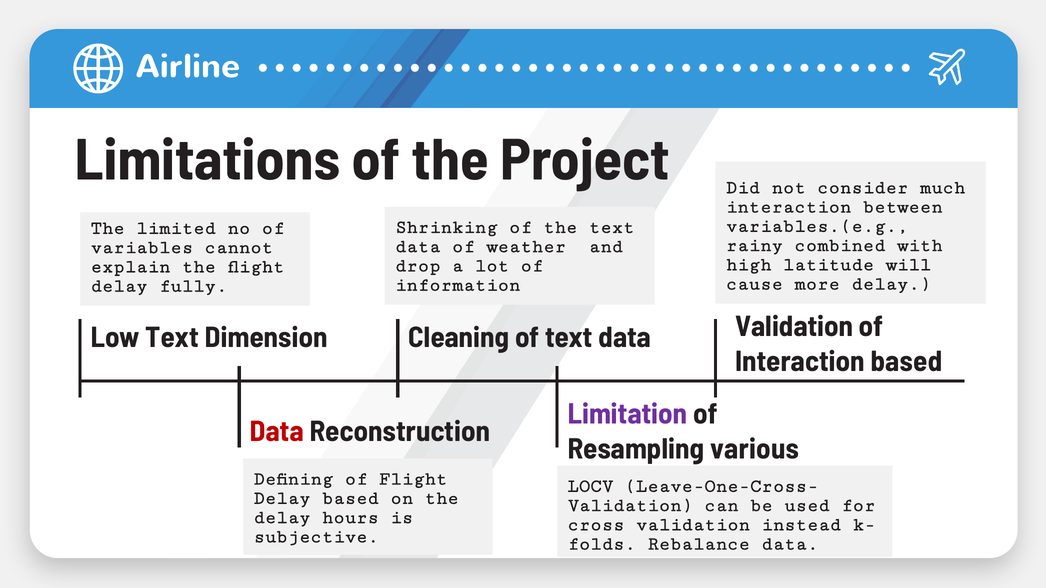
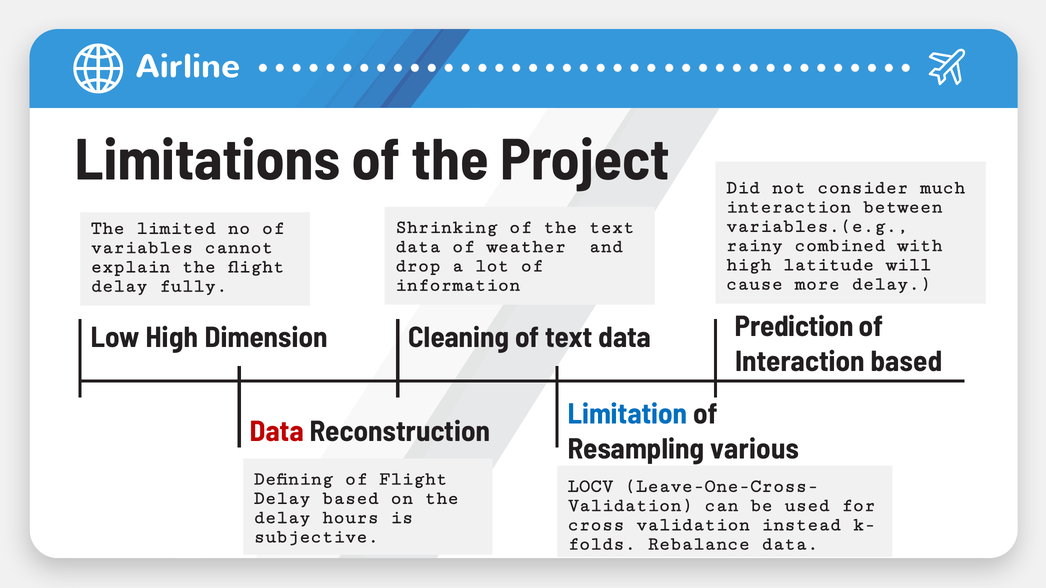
Validation: Validation -> Prediction (794, 327)
Low Text: Text -> High (172, 338)
Limitation colour: purple -> blue (628, 414)
